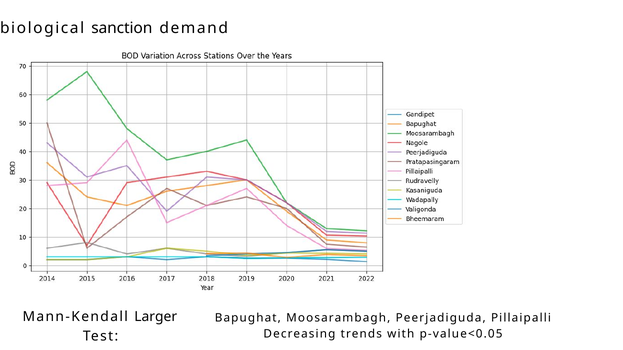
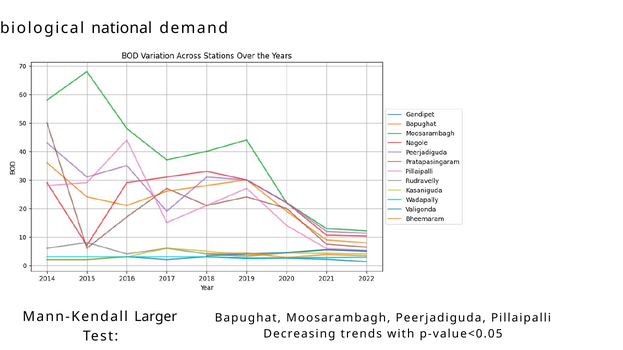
sanction: sanction -> national (122, 28)
